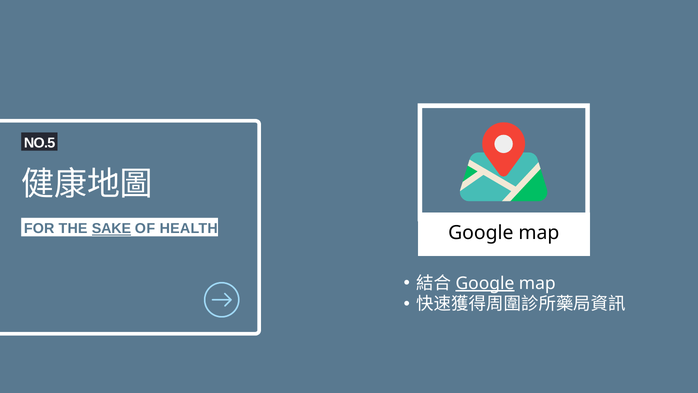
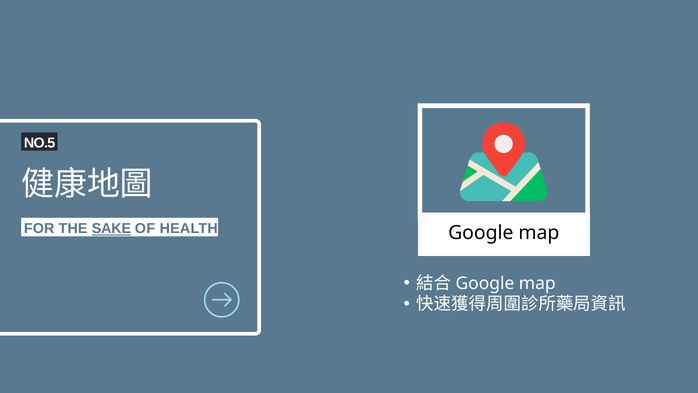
Google underline: present -> none (485, 283)
